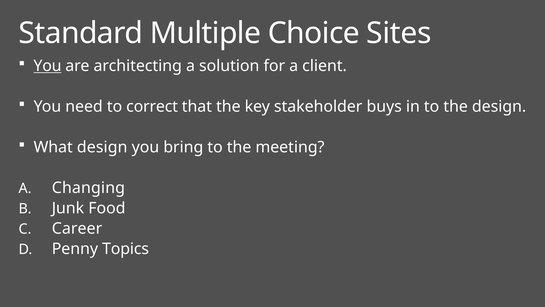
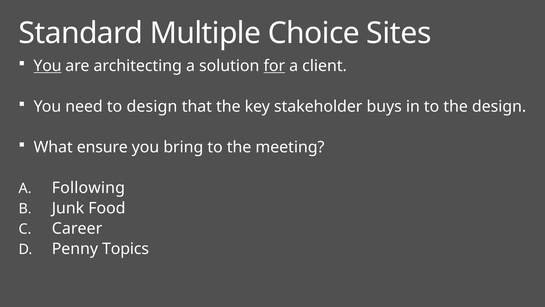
for underline: none -> present (274, 66)
to correct: correct -> design (152, 106)
What design: design -> ensure (102, 147)
Changing: Changing -> Following (88, 188)
